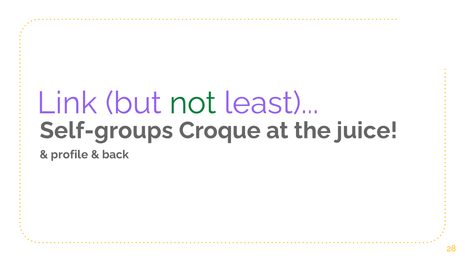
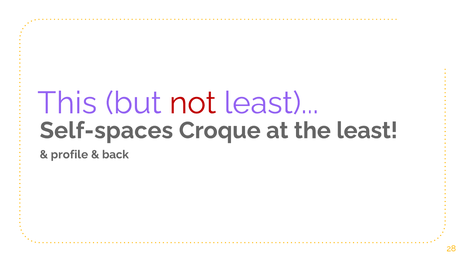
Link: Link -> This (67, 103)
not colour: green -> red (193, 103)
Self-groups: Self-groups -> Self-spaces (106, 130)
the juice: juice -> least (367, 130)
